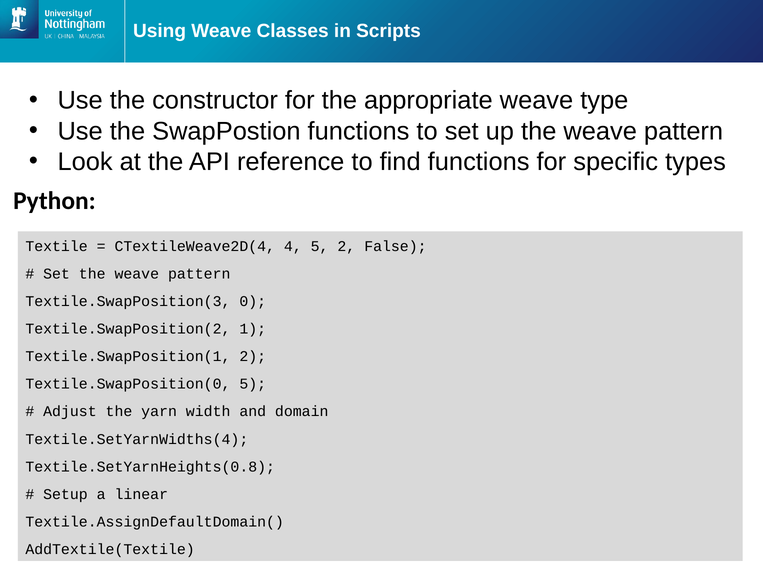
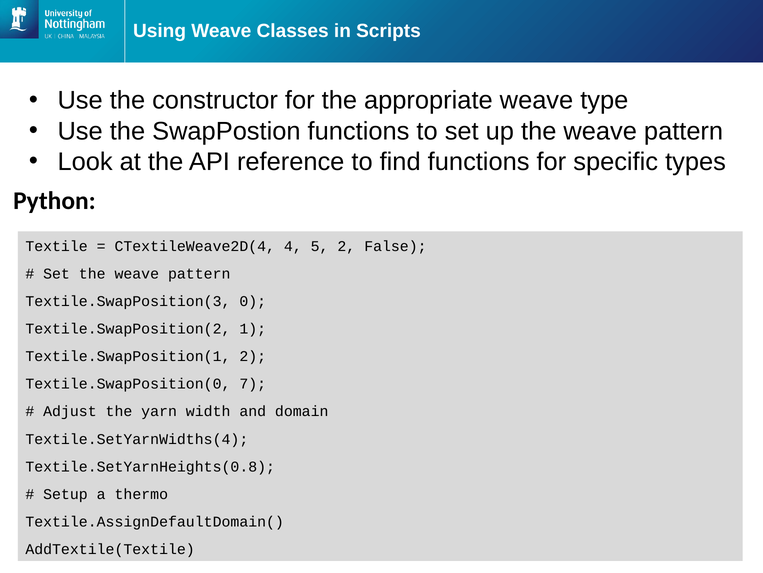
Textile.SwapPosition(0 5: 5 -> 7 (253, 384)
linear: linear -> thermo (141, 494)
